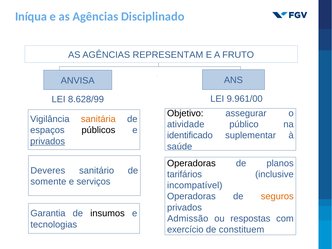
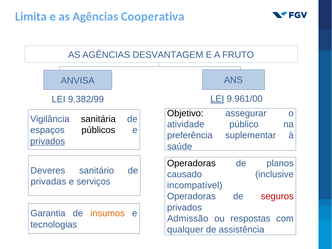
Iníqua: Iníqua -> Limita (31, 17)
Disciplinado: Disciplinado -> Cooperativa (153, 17)
REPRESENTAM: REPRESENTAM -> DESVANTAGEM (168, 55)
LEI underline: none -> present (217, 99)
8.628/99: 8.628/99 -> 9.382/99 (86, 99)
sanitária colour: orange -> black (98, 119)
identificado: identificado -> preferência (190, 135)
tarifários: tarifários -> causado (184, 174)
somente: somente -> privadas (48, 182)
seguros colour: orange -> red (277, 196)
insumos colour: black -> orange (108, 213)
exercício: exercício -> qualquer (185, 230)
constituem: constituem -> assistência (242, 230)
